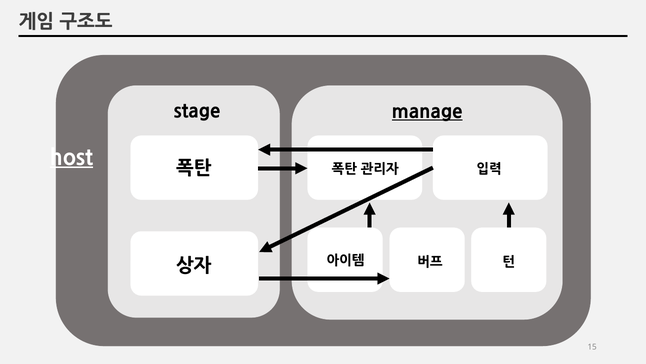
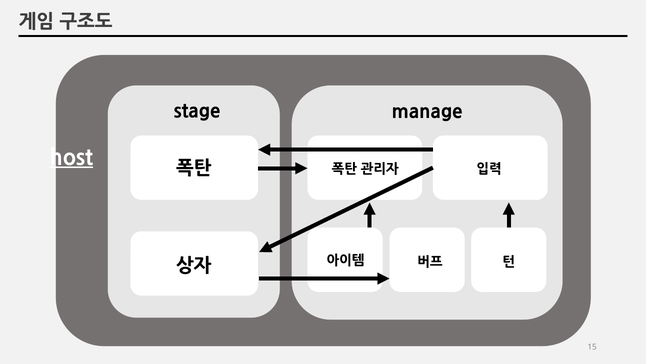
manage underline: present -> none (427, 112)
